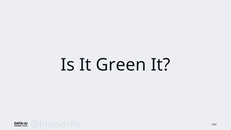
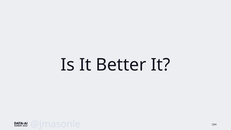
Green: Green -> Better (121, 65)
